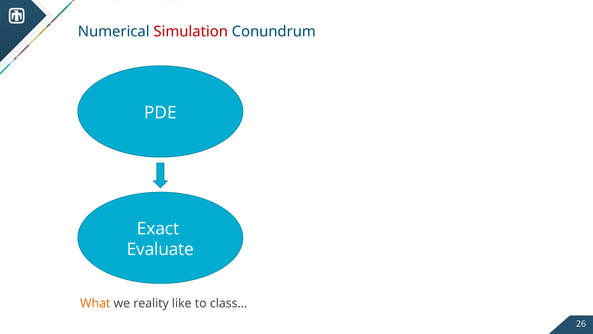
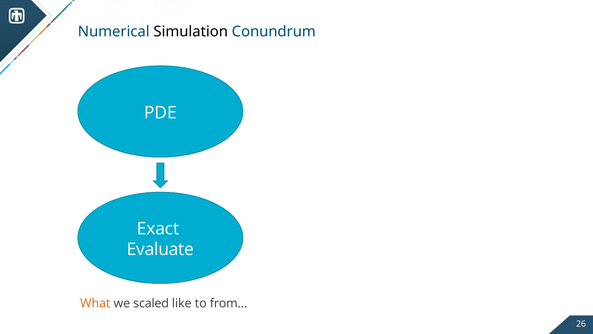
Simulation colour: red -> black (191, 31)
reality: reality -> scaled (151, 303)
class…: class… -> from… (229, 303)
